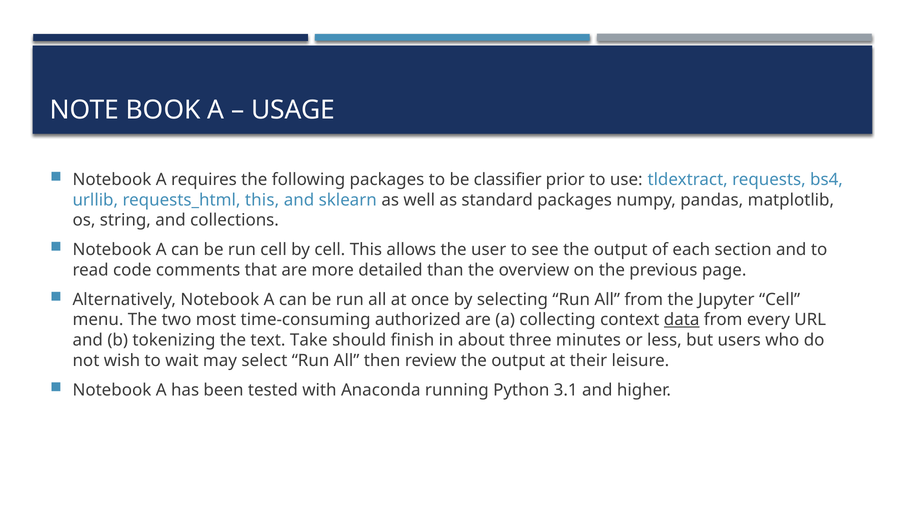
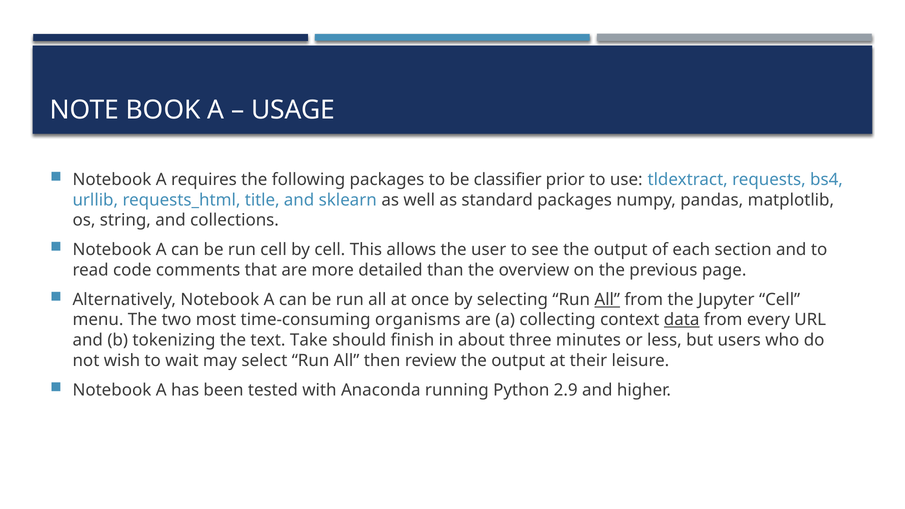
requests_html this: this -> title (262, 200)
All underline: none -> present (607, 300)
authorized: authorized -> organisms (418, 320)
3.1: 3.1 -> 2.9 (566, 390)
